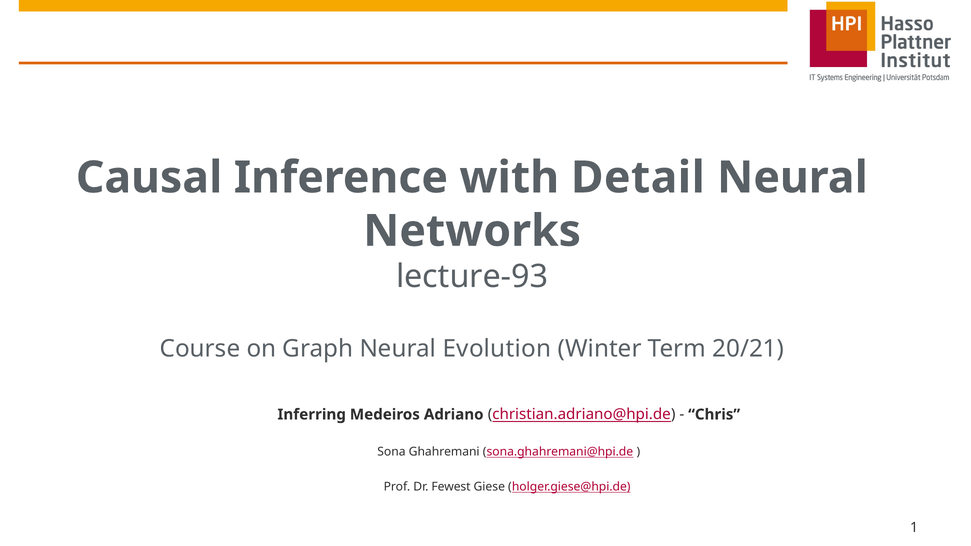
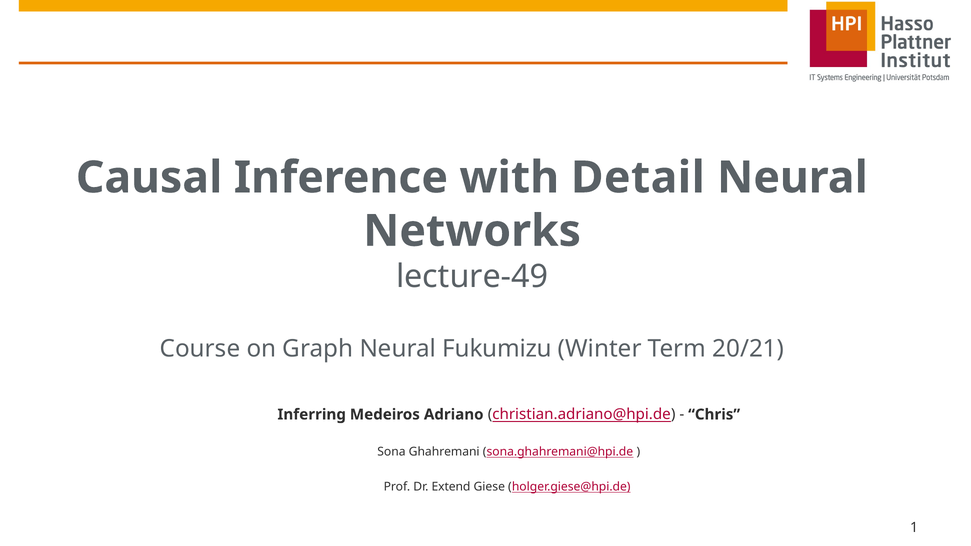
lecture-93: lecture-93 -> lecture-49 (472, 277)
Evolution: Evolution -> Fukumizu (497, 349)
Fewest: Fewest -> Extend (451, 487)
